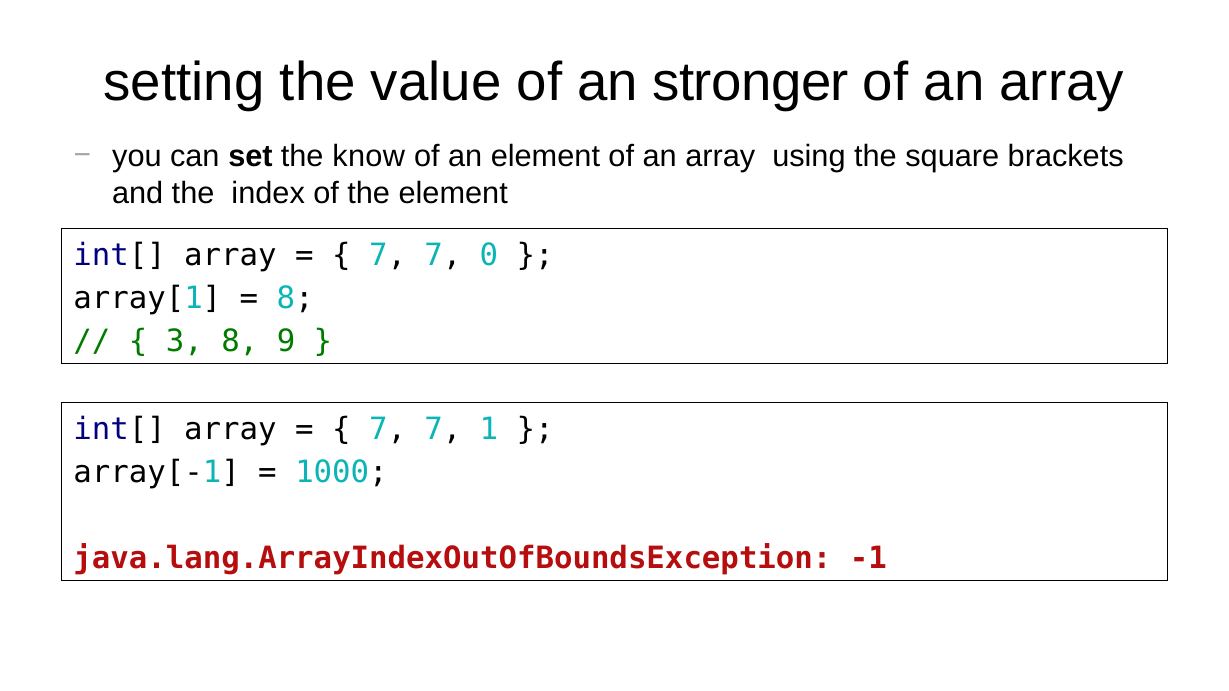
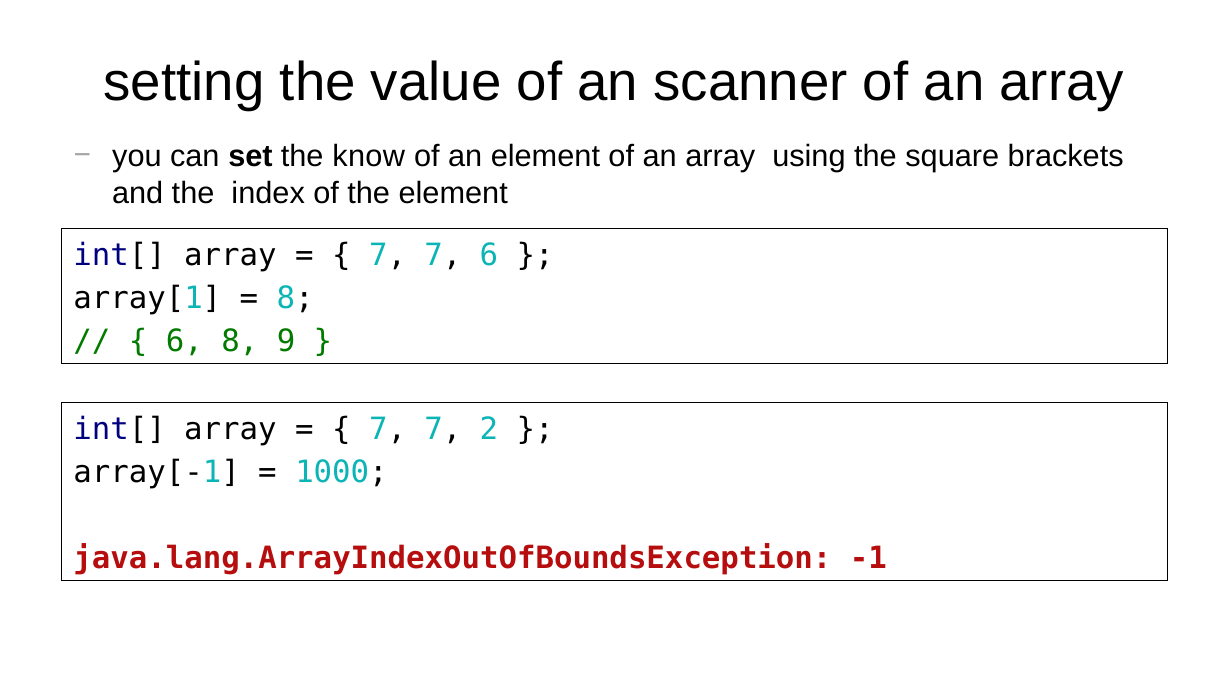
stronger: stronger -> scanner (751, 83)
7 0: 0 -> 6 (489, 255)
3: 3 -> 6 (184, 341)
1: 1 -> 2 (489, 429)
